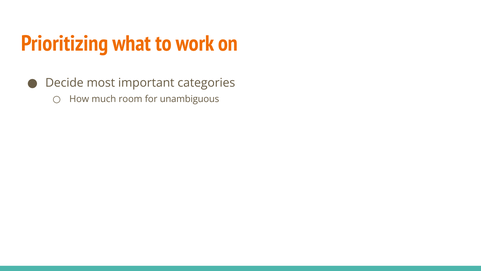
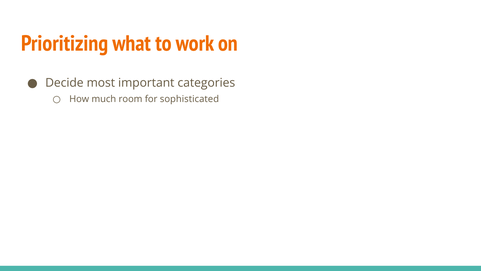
unambiguous: unambiguous -> sophisticated (189, 99)
